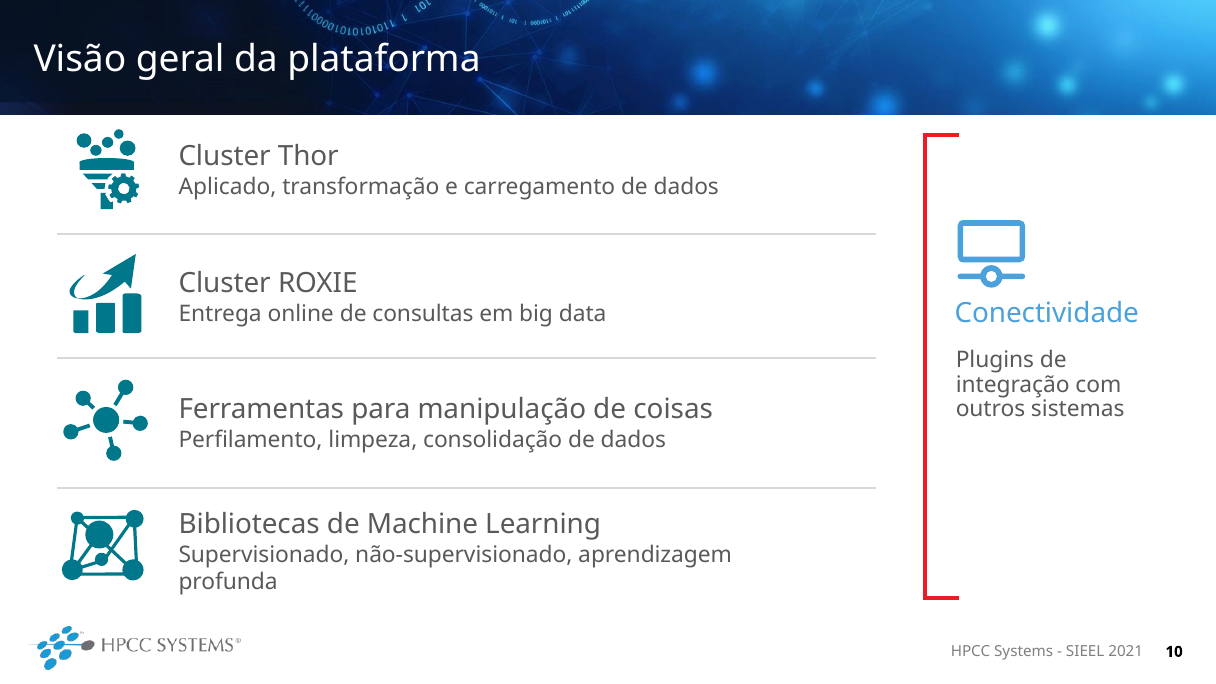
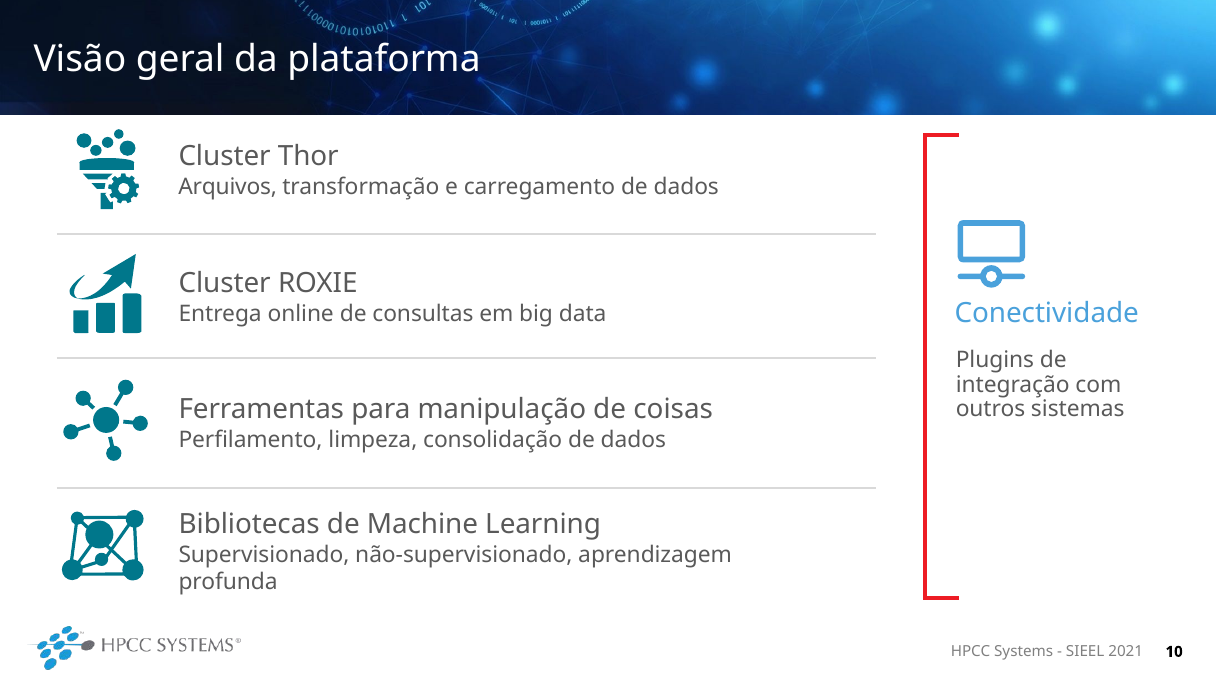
Aplicado: Aplicado -> Arquivos (228, 187)
